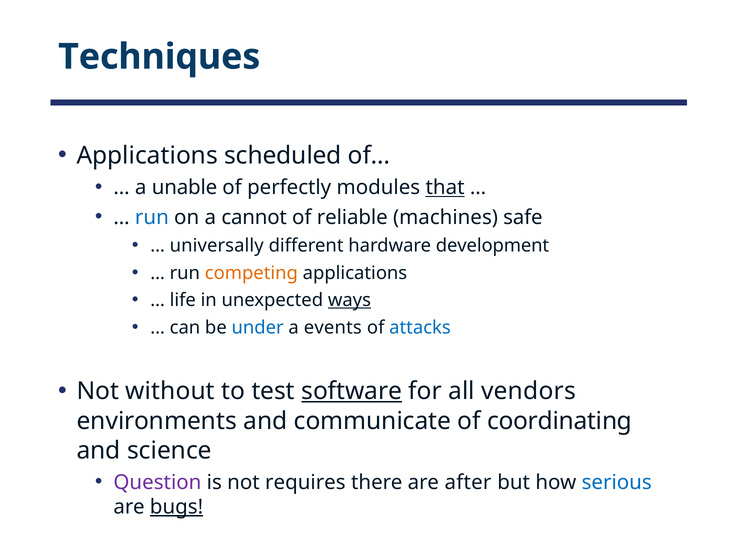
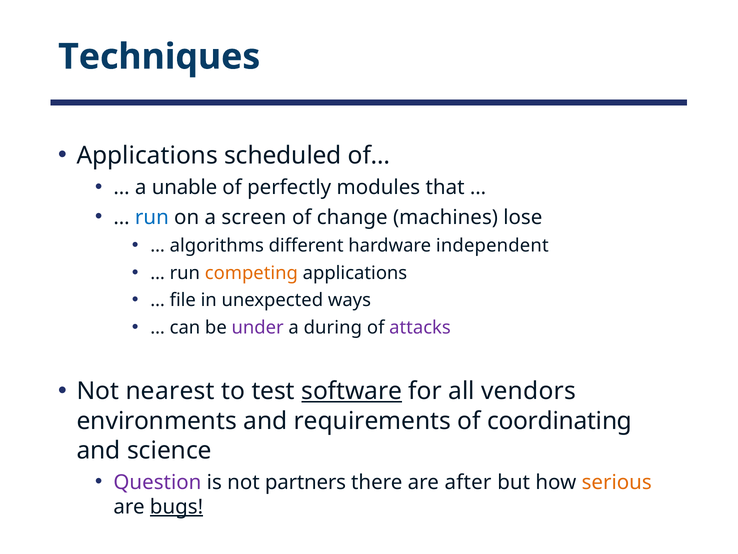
that underline: present -> none (445, 187)
cannot: cannot -> screen (254, 217)
reliable: reliable -> change (352, 217)
safe: safe -> lose (523, 217)
universally: universally -> algorithms (217, 245)
development: development -> independent (492, 245)
life: life -> file (183, 300)
ways underline: present -> none (349, 300)
under colour: blue -> purple (258, 327)
events: events -> during (333, 327)
attacks colour: blue -> purple (420, 327)
without: without -> nearest (170, 391)
communicate: communicate -> requirements (372, 421)
requires: requires -> partners (305, 482)
serious colour: blue -> orange (617, 482)
